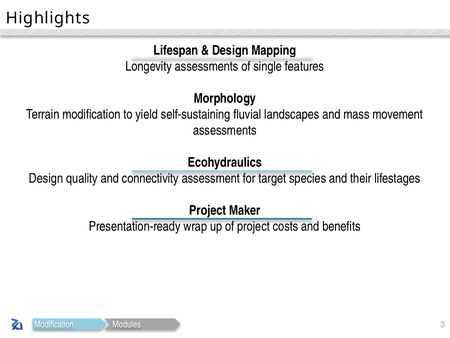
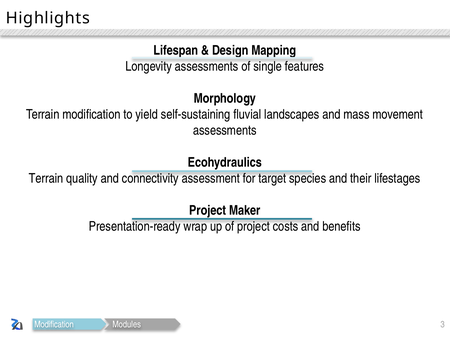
Design: Design -> Terrain (46, 178)
